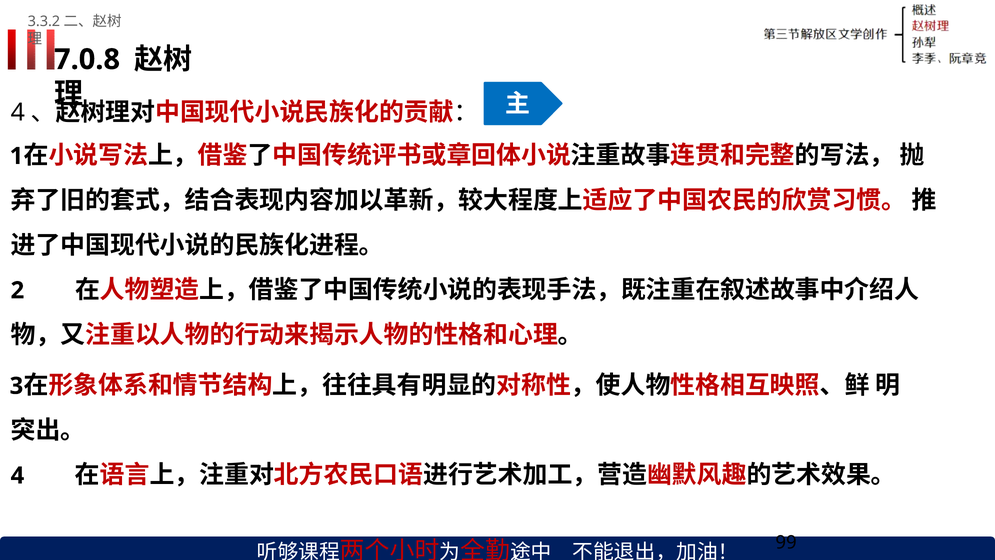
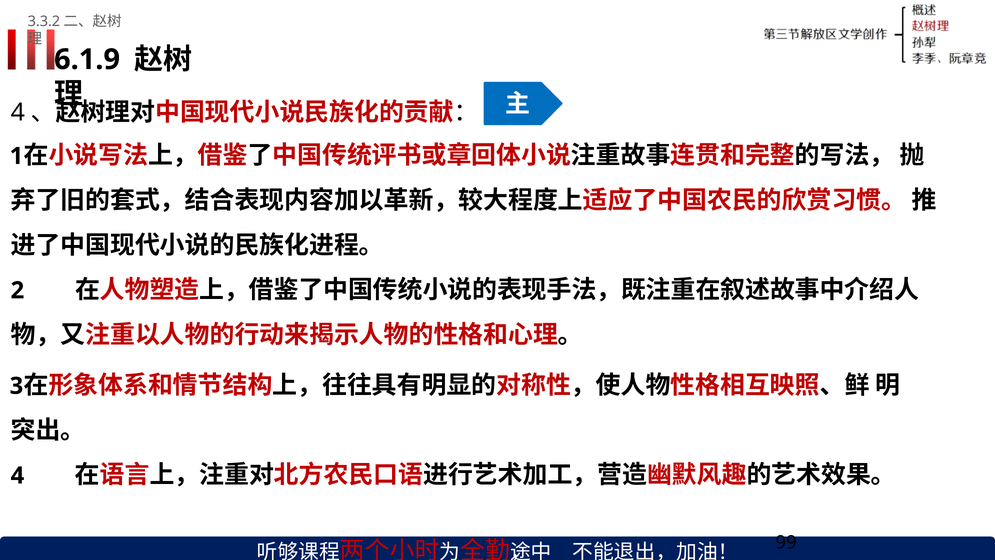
7.0.8: 7.0.8 -> 6.1.9 (87, 59)
